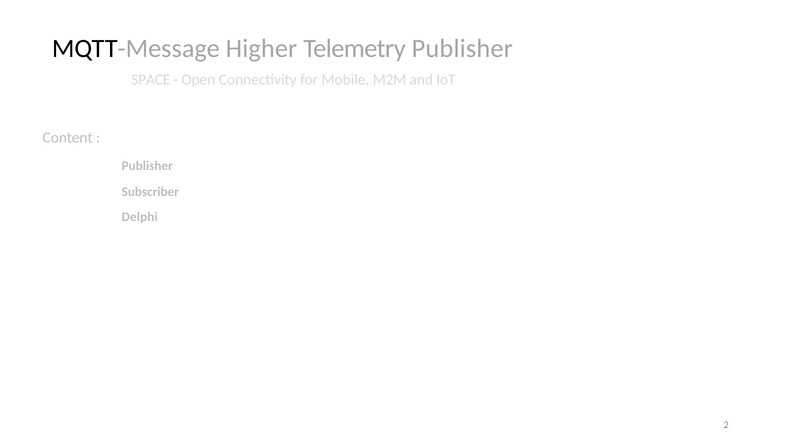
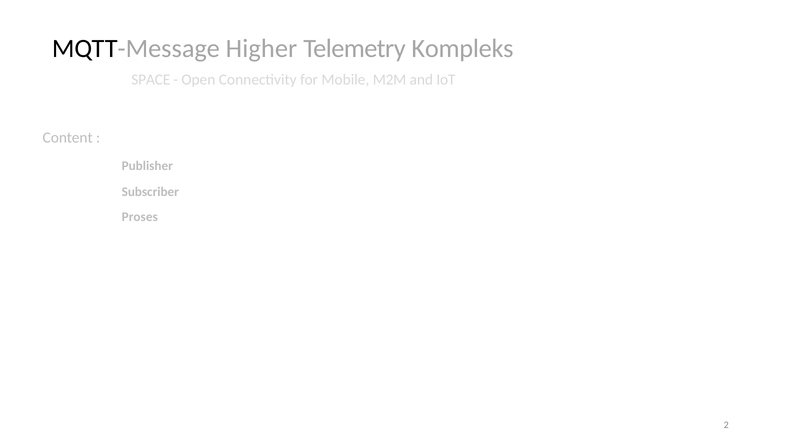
Telemetry Publisher: Publisher -> Kompleks (463, 49)
Delphi: Delphi -> Proses (140, 217)
